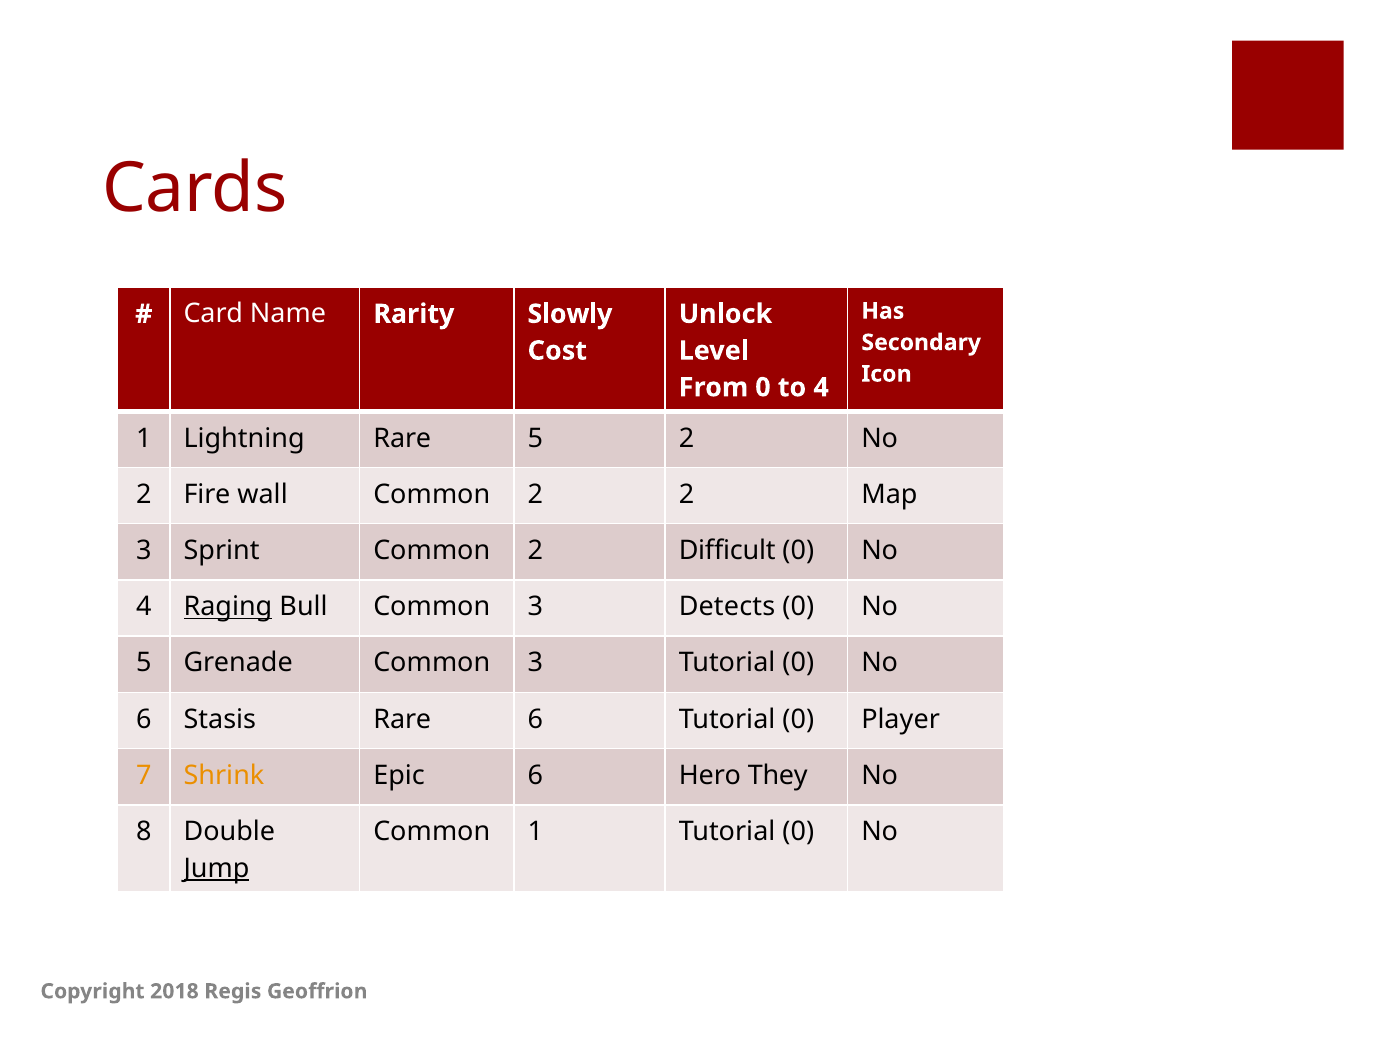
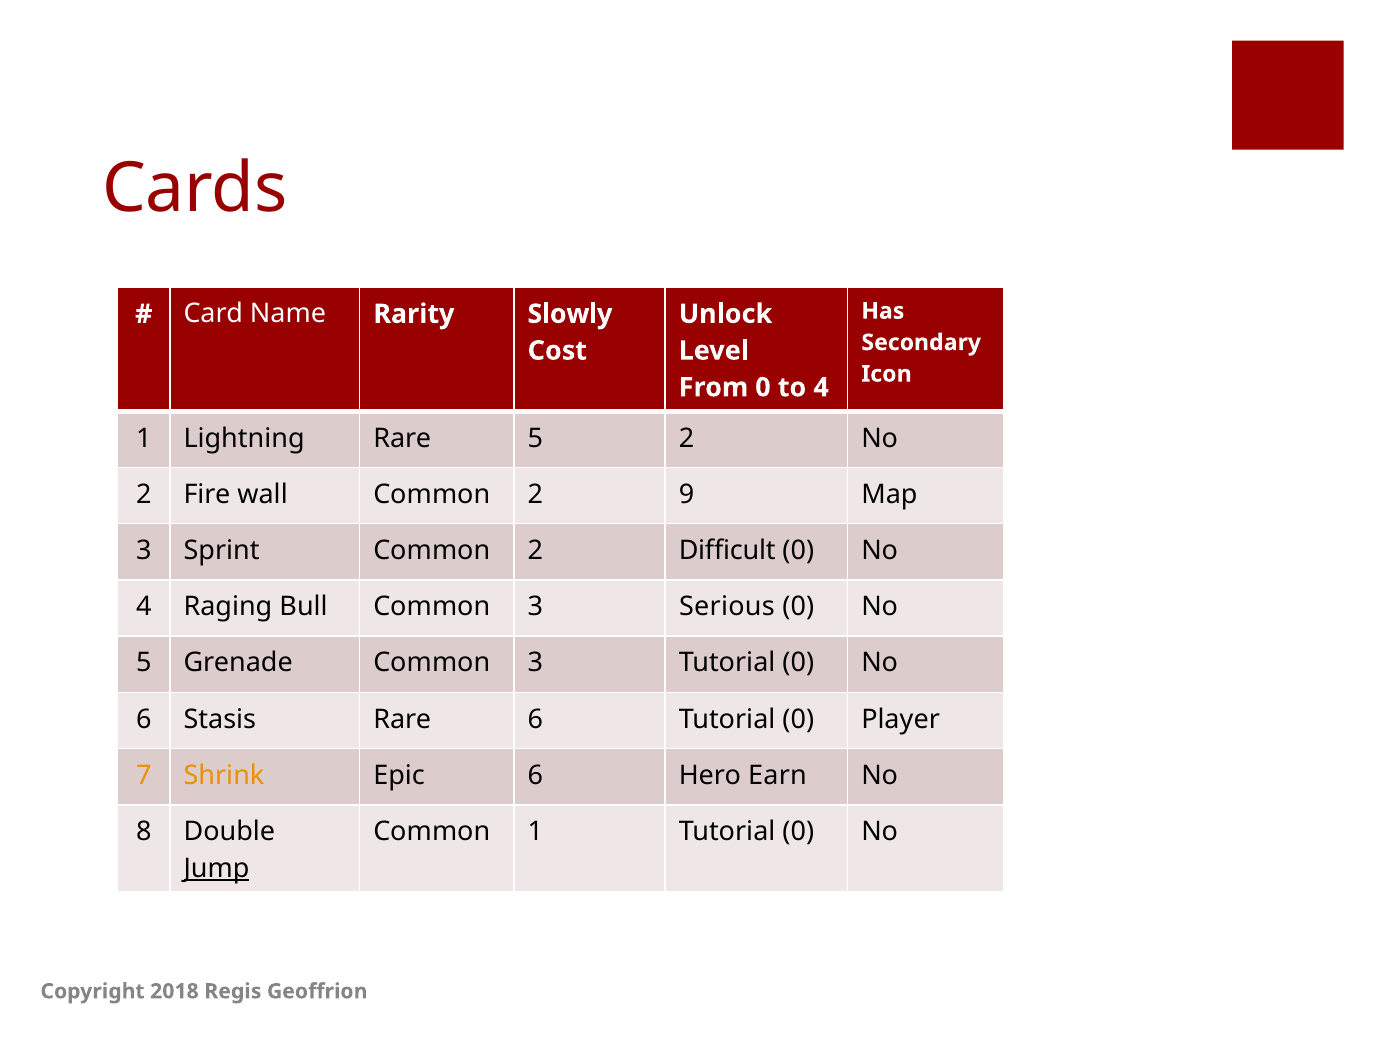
2 2: 2 -> 9 (686, 494)
Raging underline: present -> none (228, 607)
Detects: Detects -> Serious (727, 607)
They: They -> Earn (777, 776)
